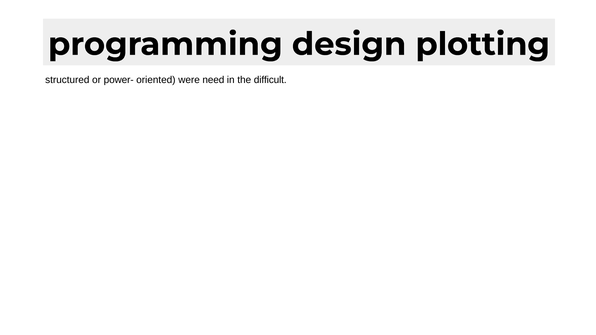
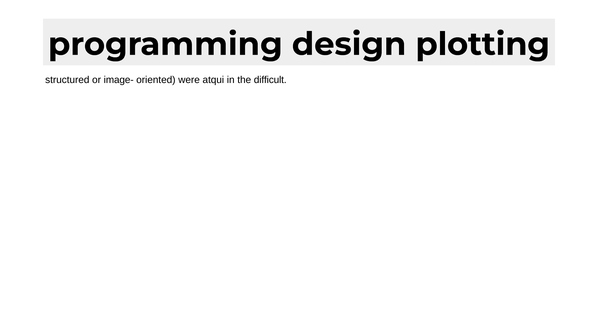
power-: power- -> image- (119, 80)
need: need -> atqui (213, 80)
